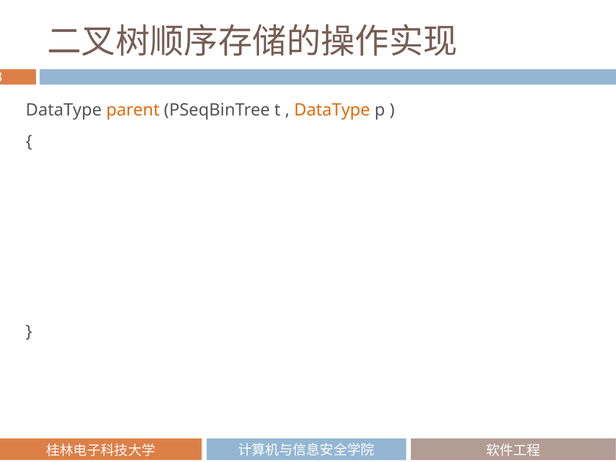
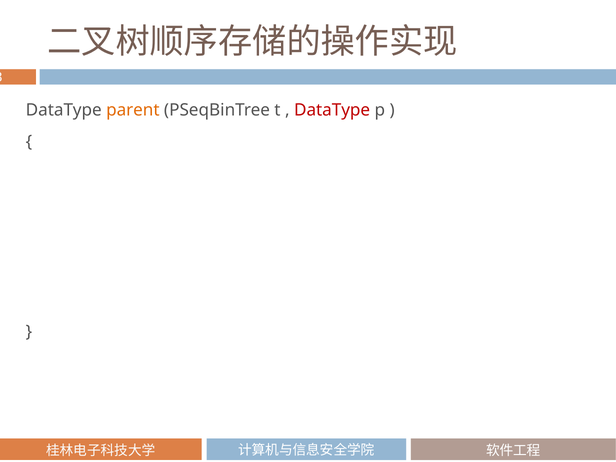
DataType colour: orange -> red (332, 110)
